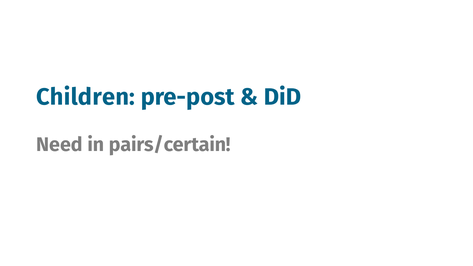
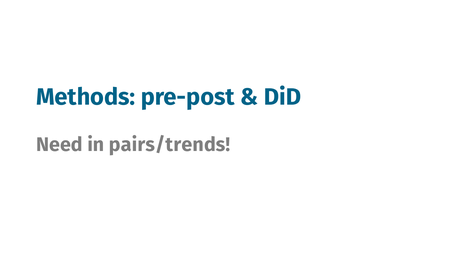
Children: Children -> Methods (86, 97)
pairs/certain: pairs/certain -> pairs/trends (170, 145)
